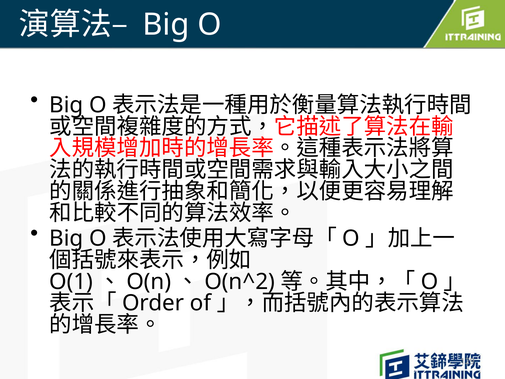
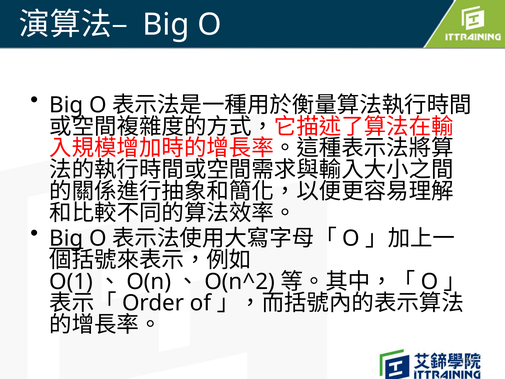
Big underline: none -> present (66, 238)
